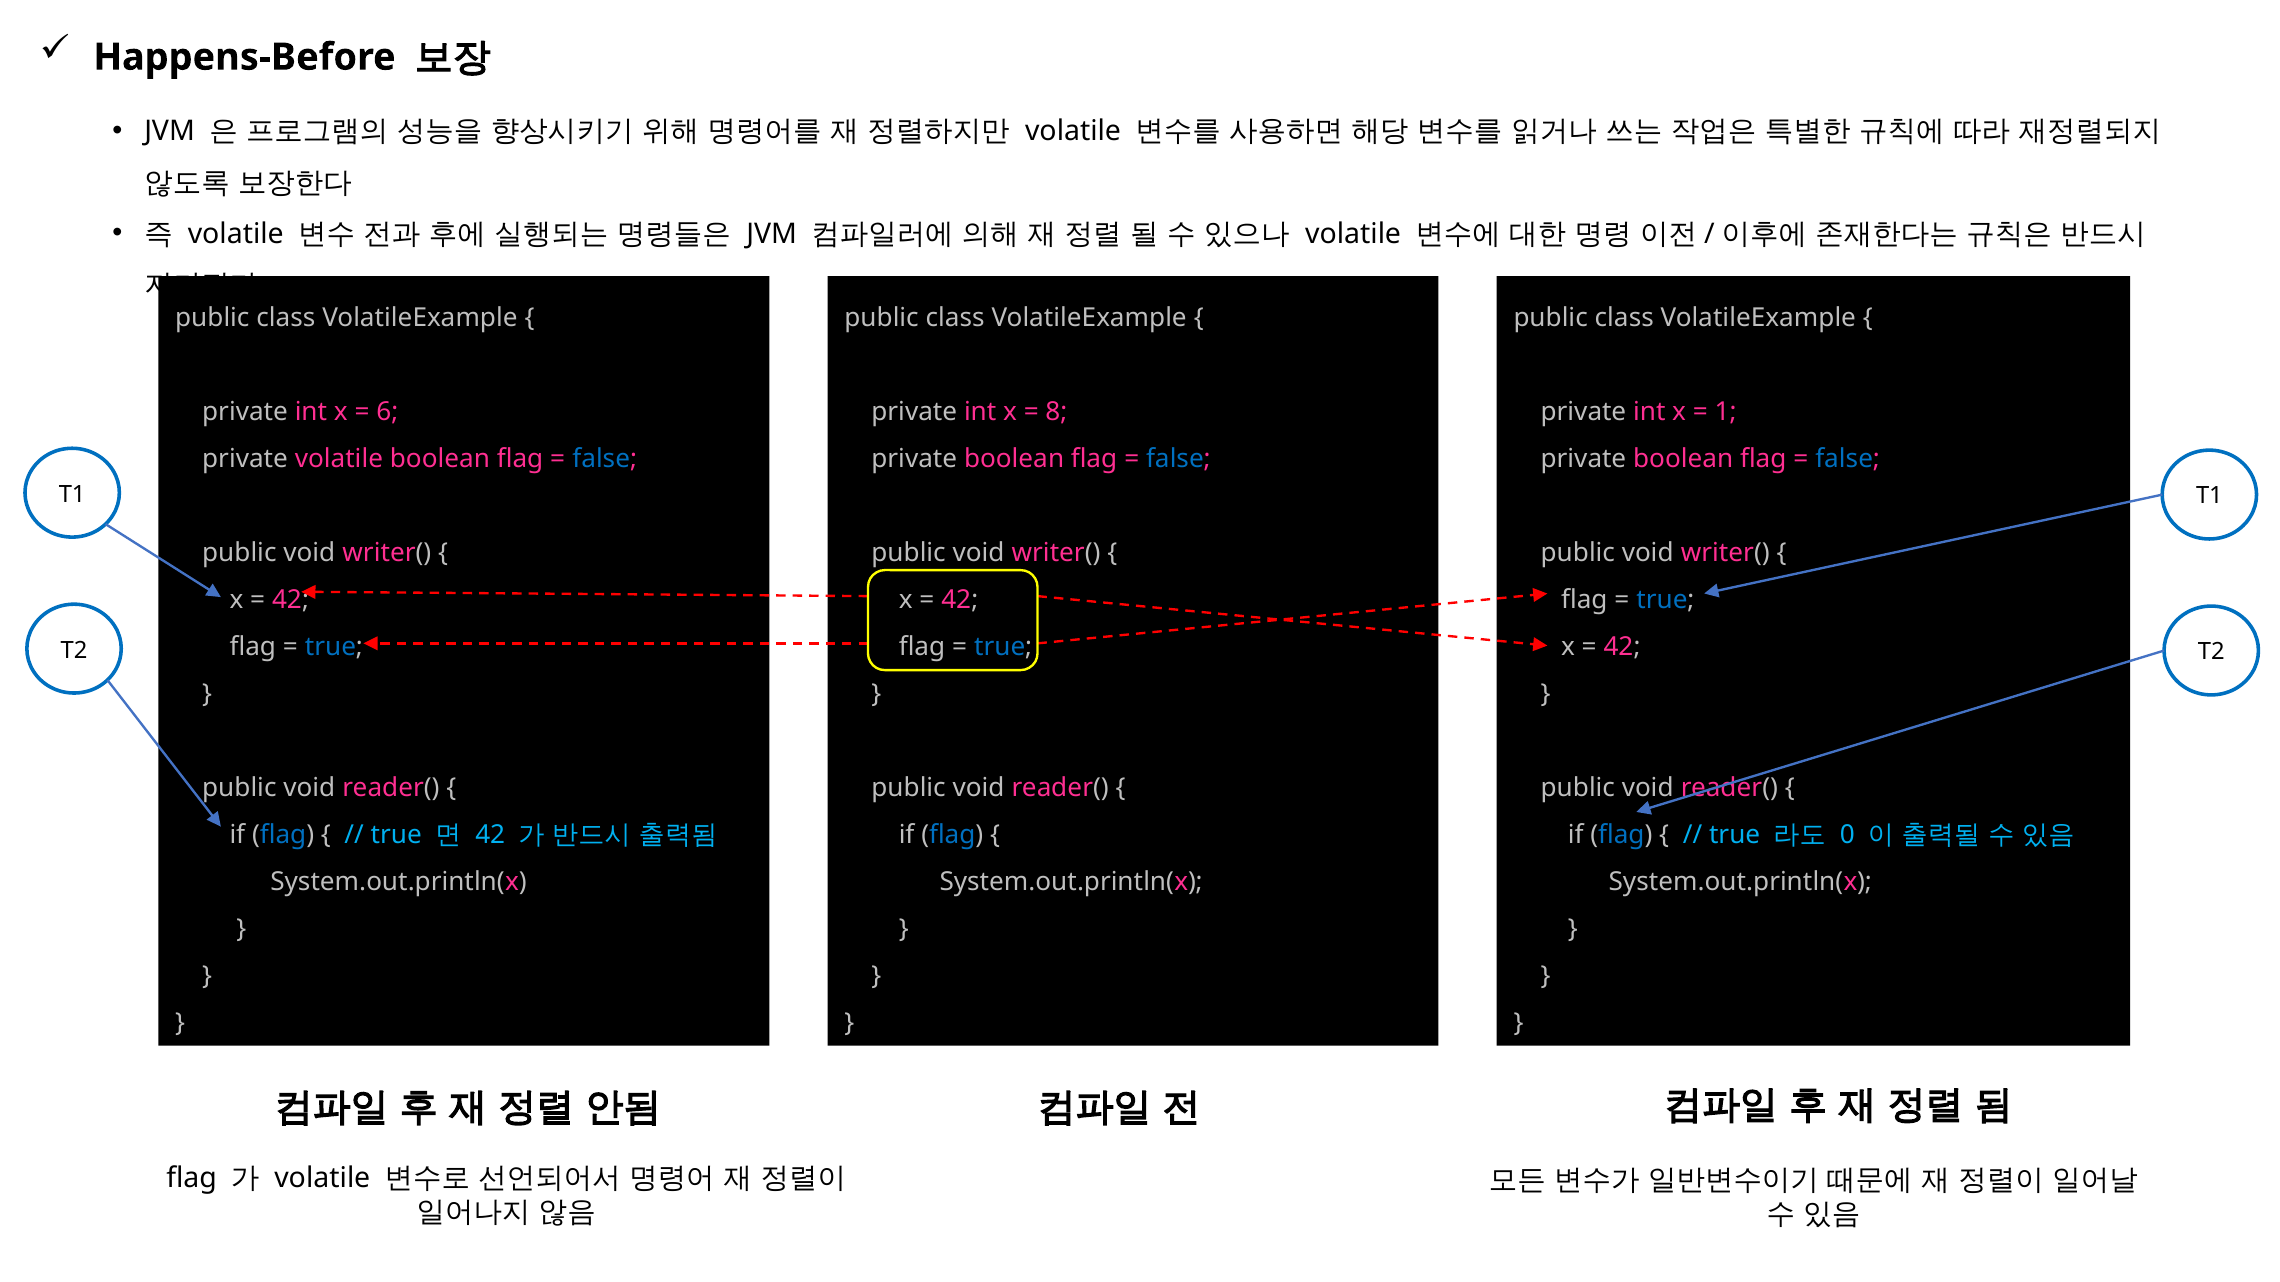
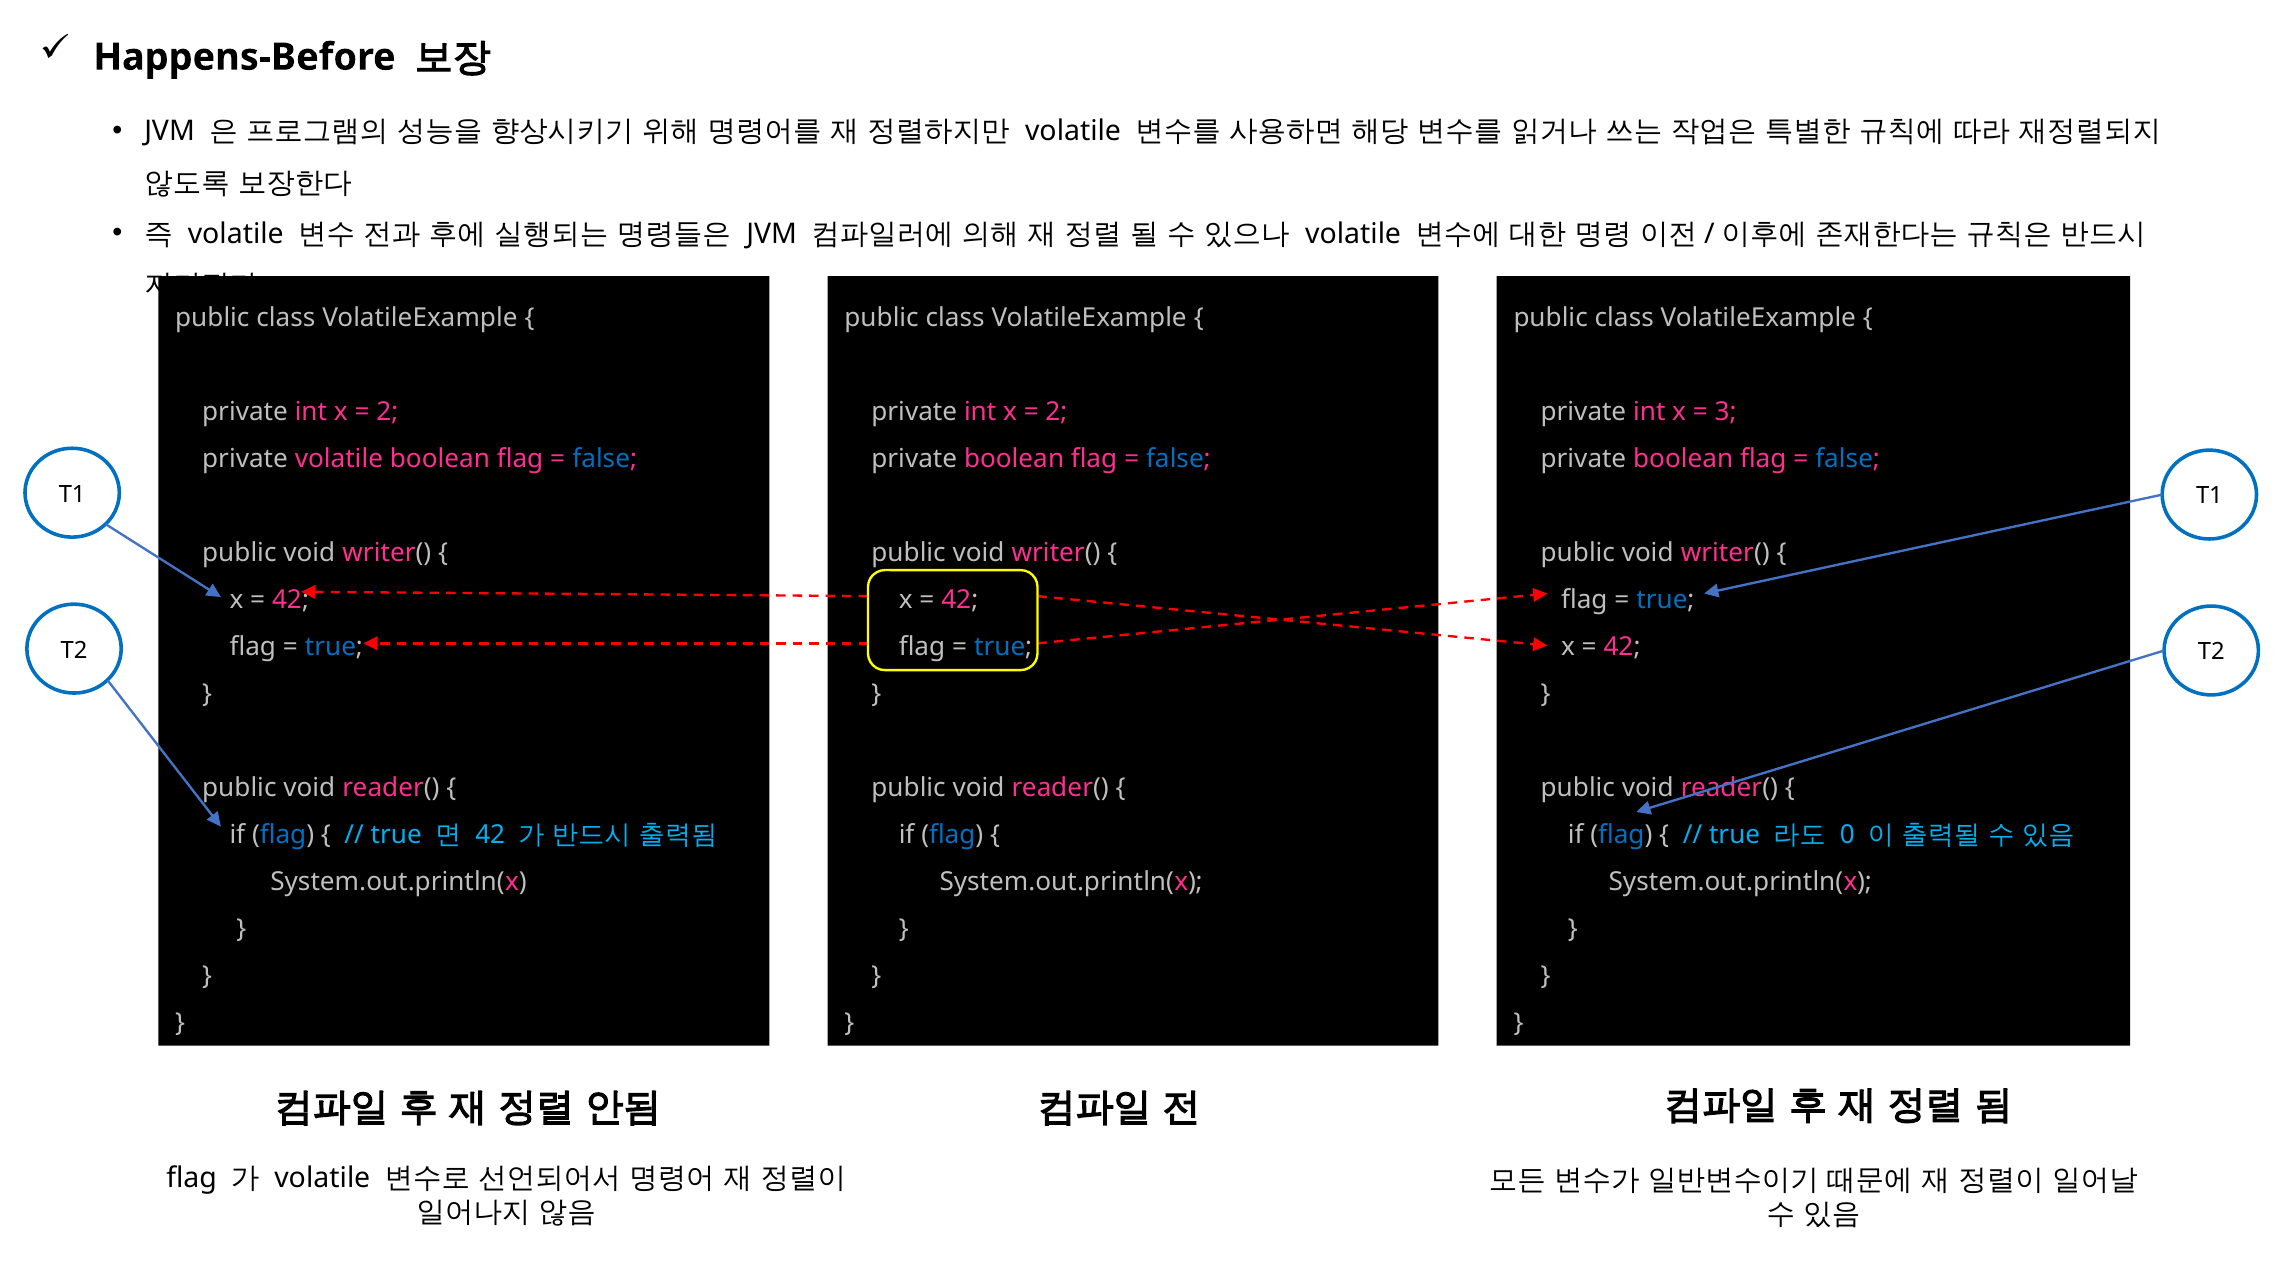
6: 6 -> 2 (387, 412)
8: 8 -> 2 (1056, 412)
1: 1 -> 3 (1726, 412)
